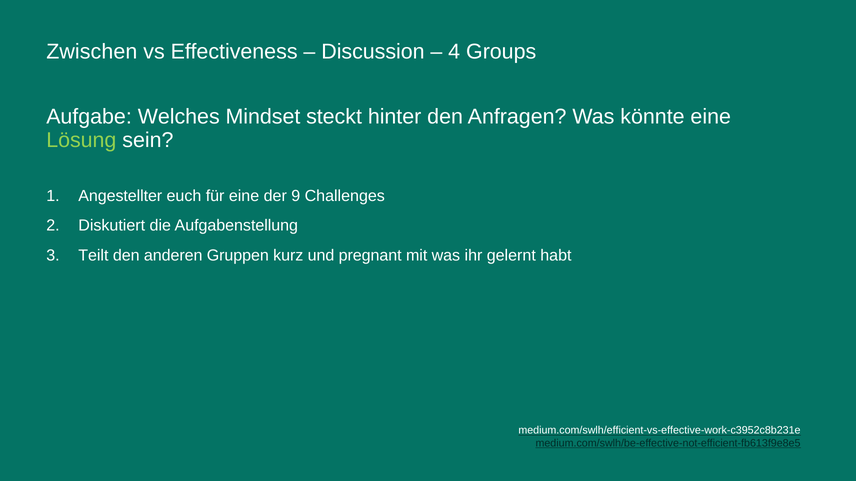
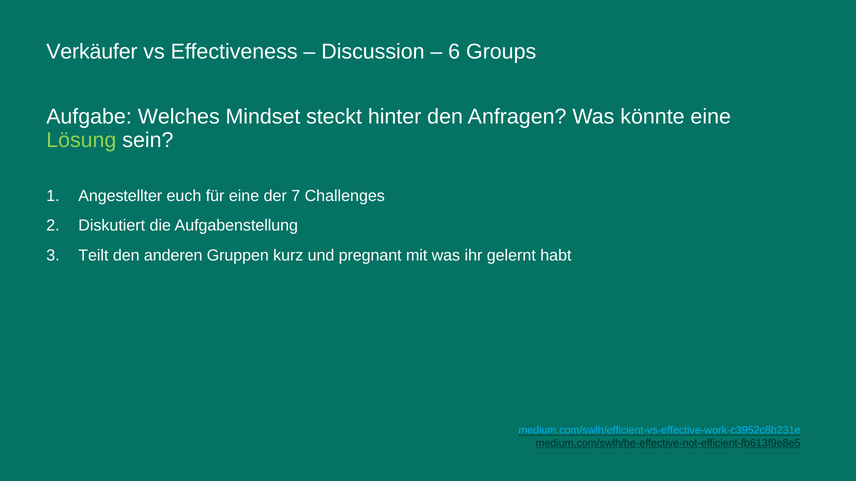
Zwischen: Zwischen -> Verkäufer (92, 52)
4: 4 -> 6 (454, 52)
9: 9 -> 7 (296, 196)
medium.com/swlh/efficient-vs-effective-work-c3952c8b231e colour: white -> light blue (659, 431)
